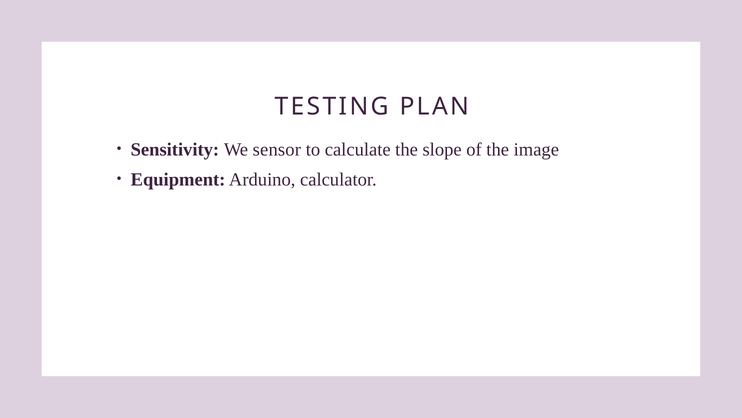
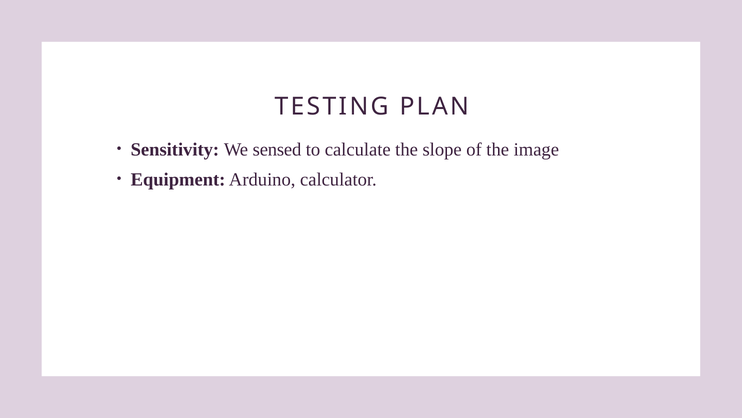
sensor: sensor -> sensed (277, 149)
